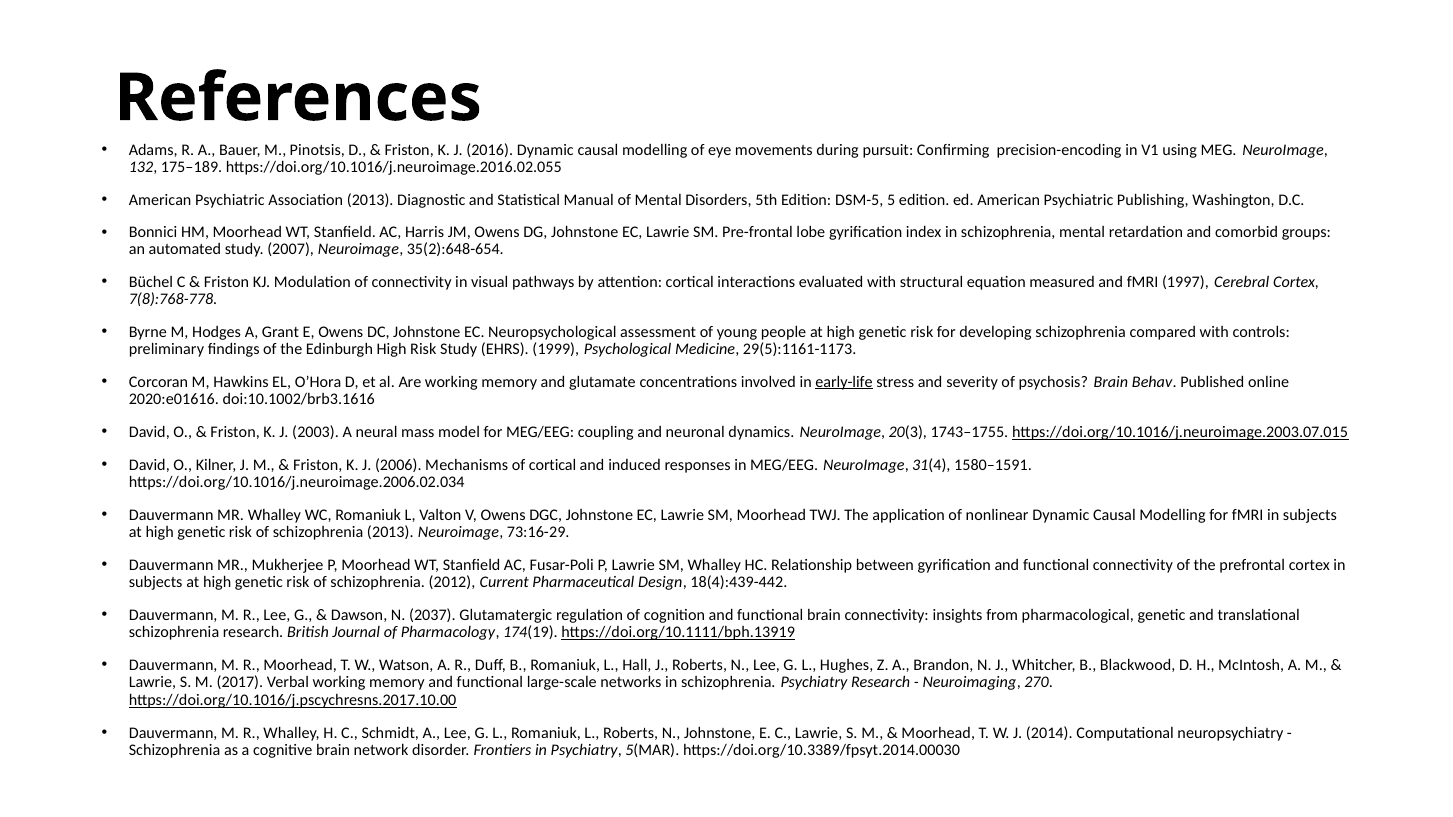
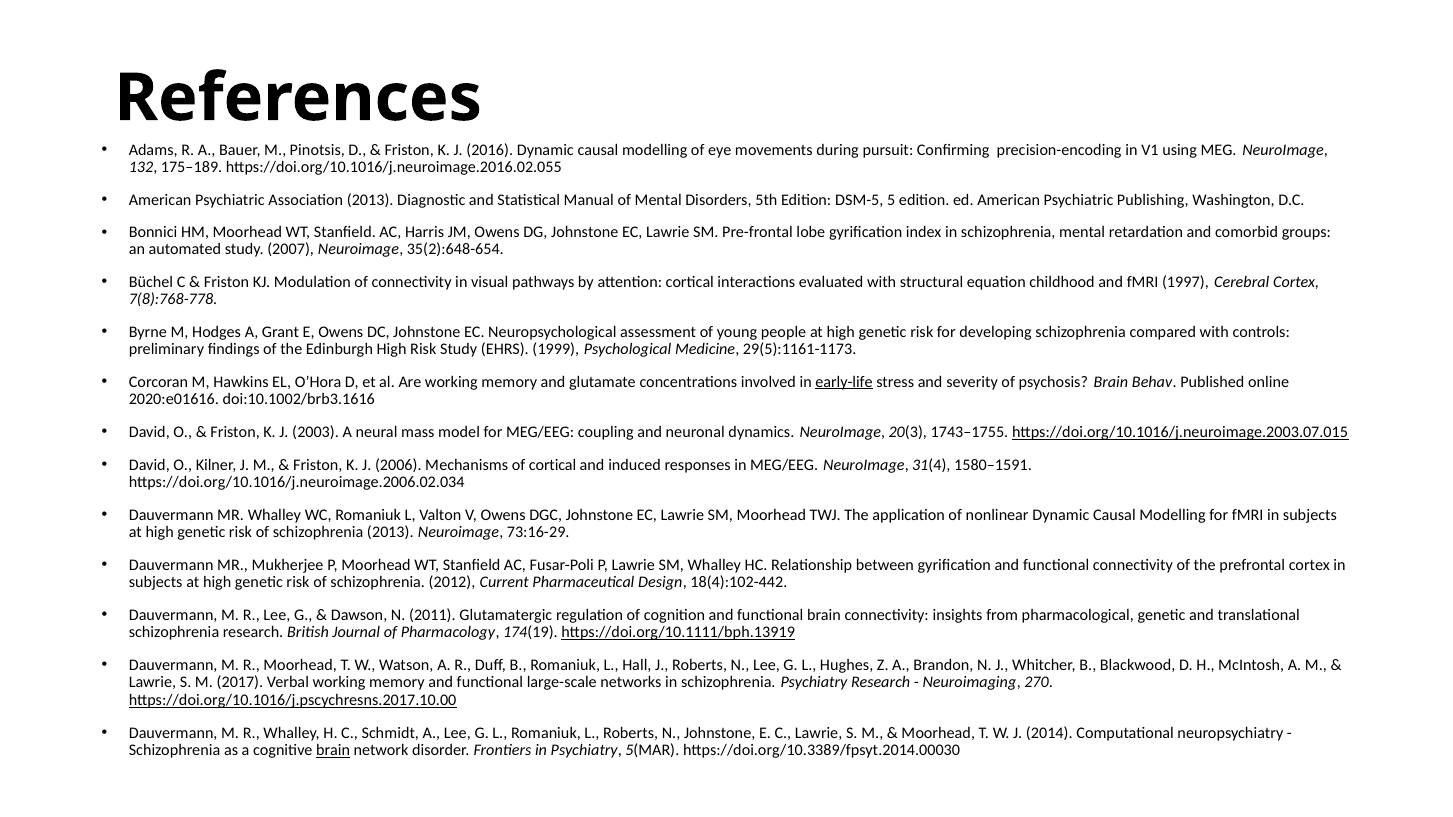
measured: measured -> childhood (1062, 282)
18(4):439-442: 18(4):439-442 -> 18(4):102-442 (739, 582)
2037: 2037 -> 2011 (432, 615)
brain underline: none -> present (333, 751)
